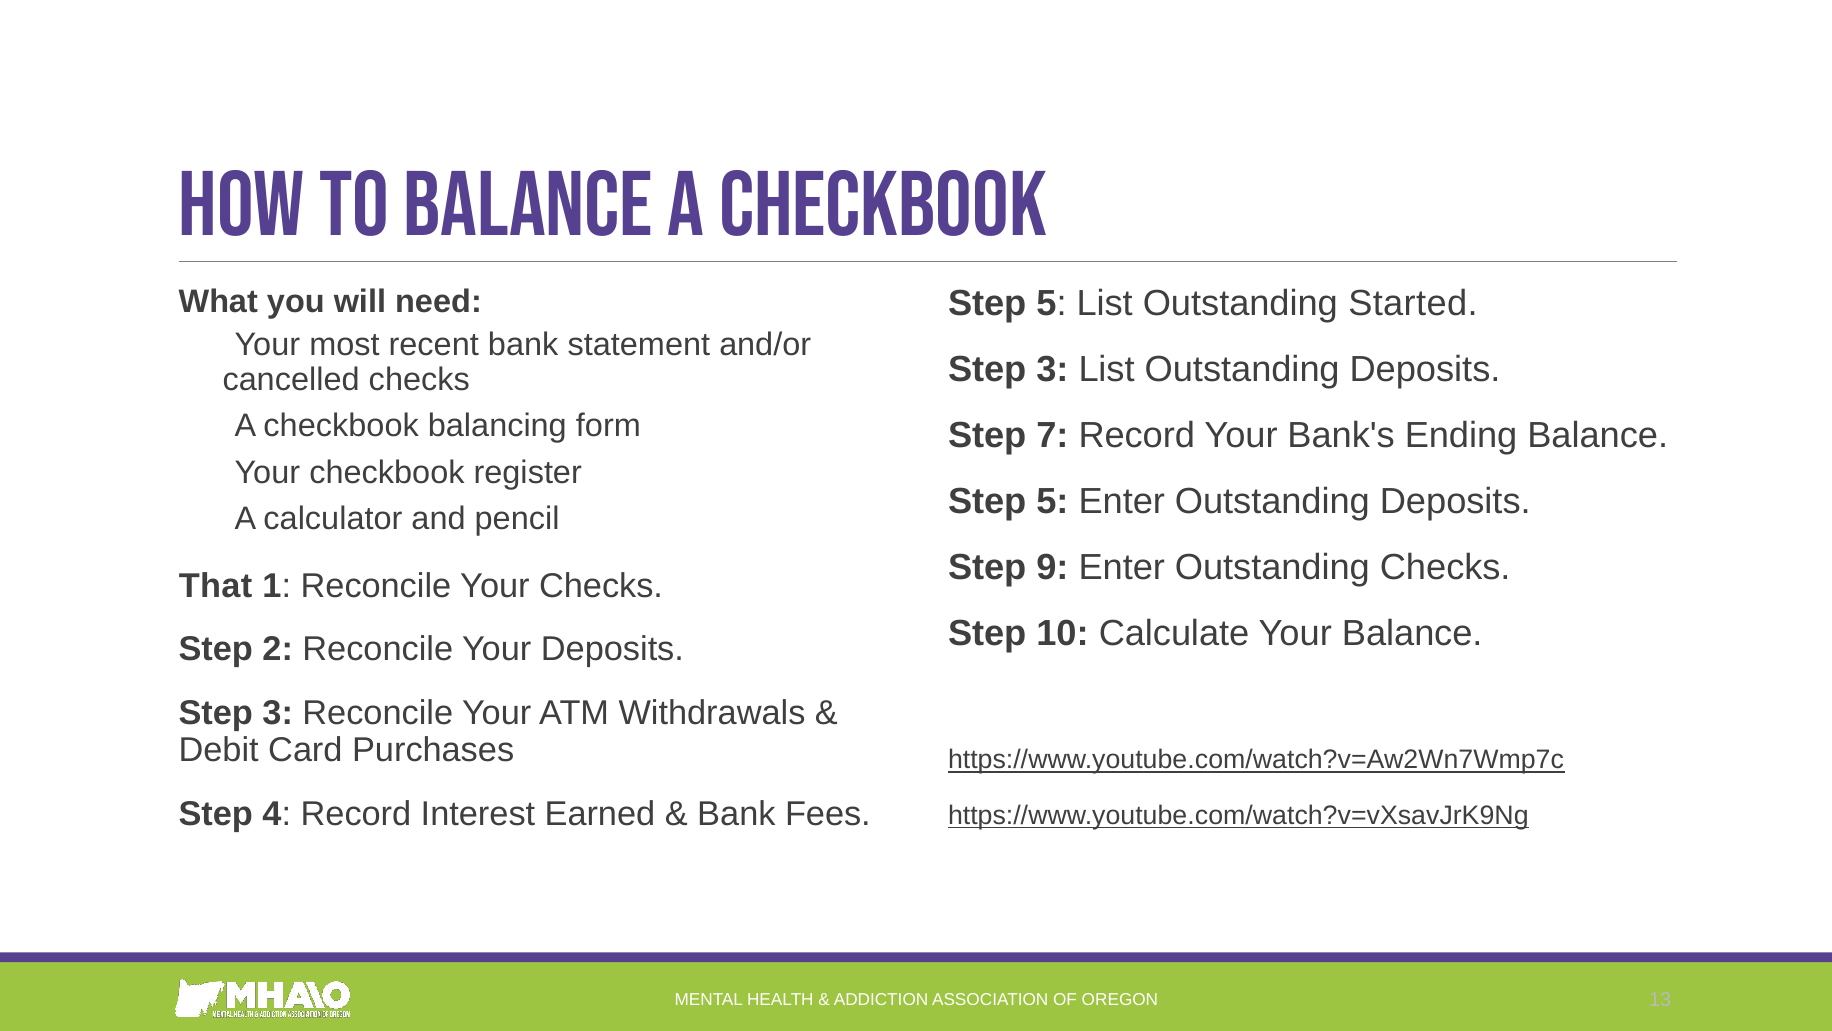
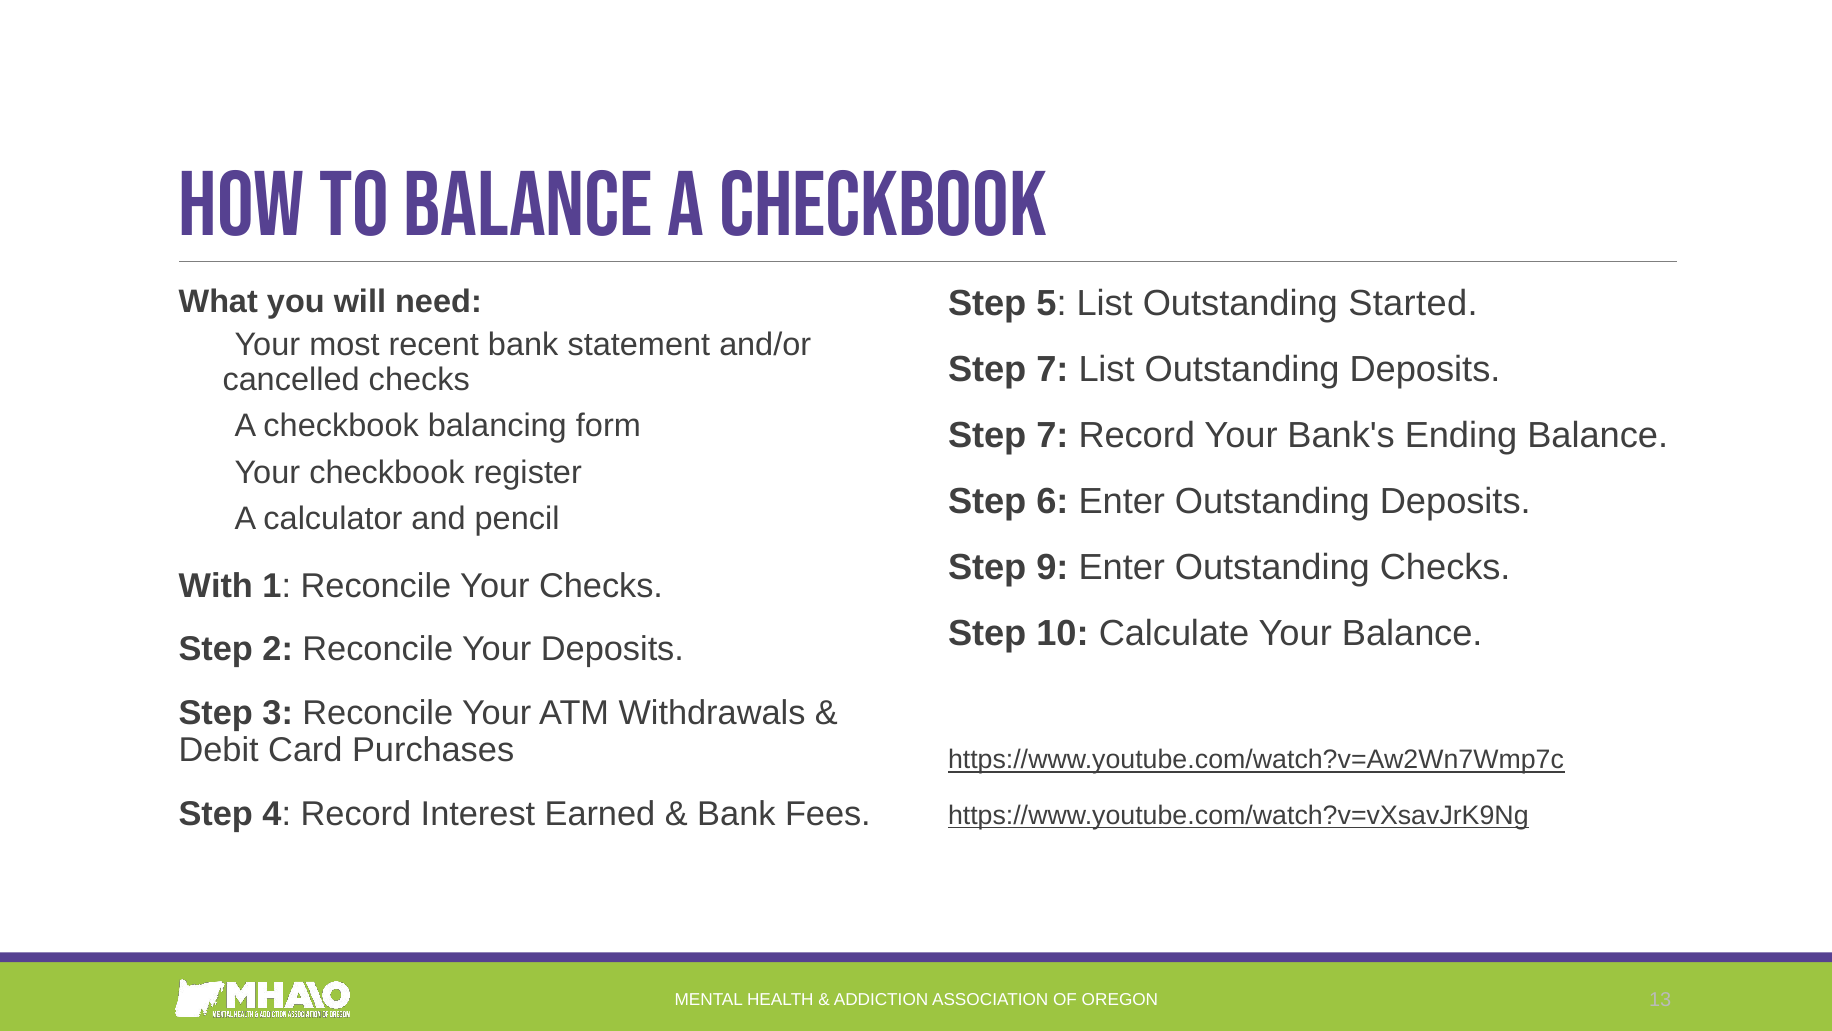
3: 3 -> 7 (1052, 369)
5: 5 -> 6 (1052, 501)
That: That -> With (216, 585)
